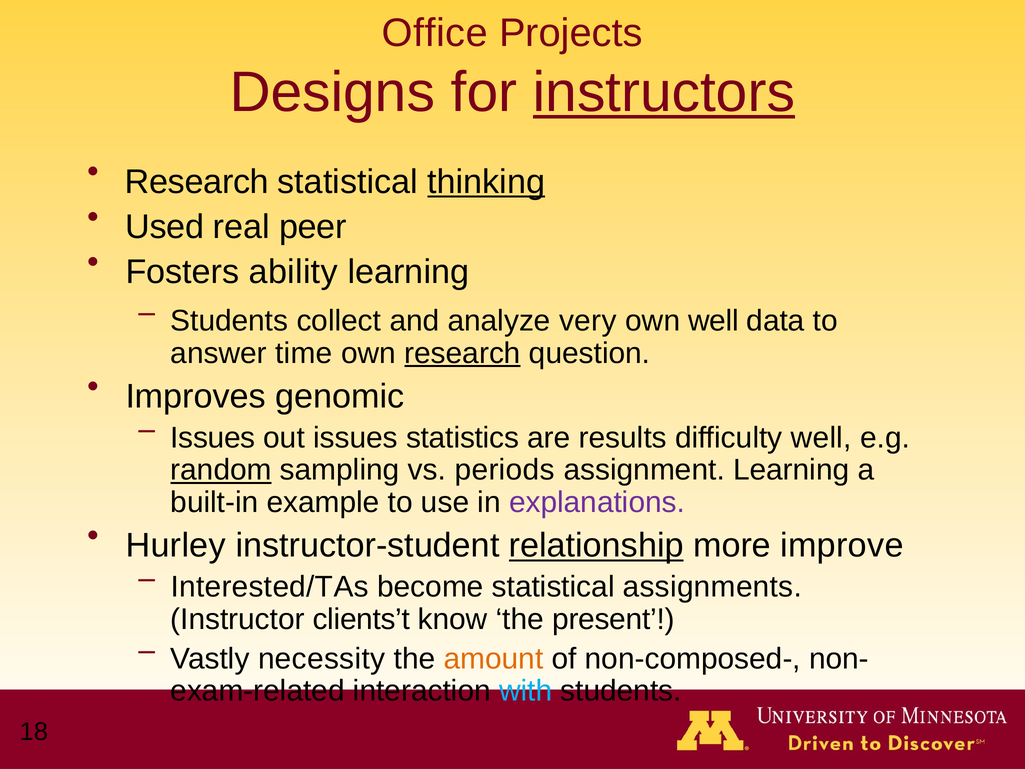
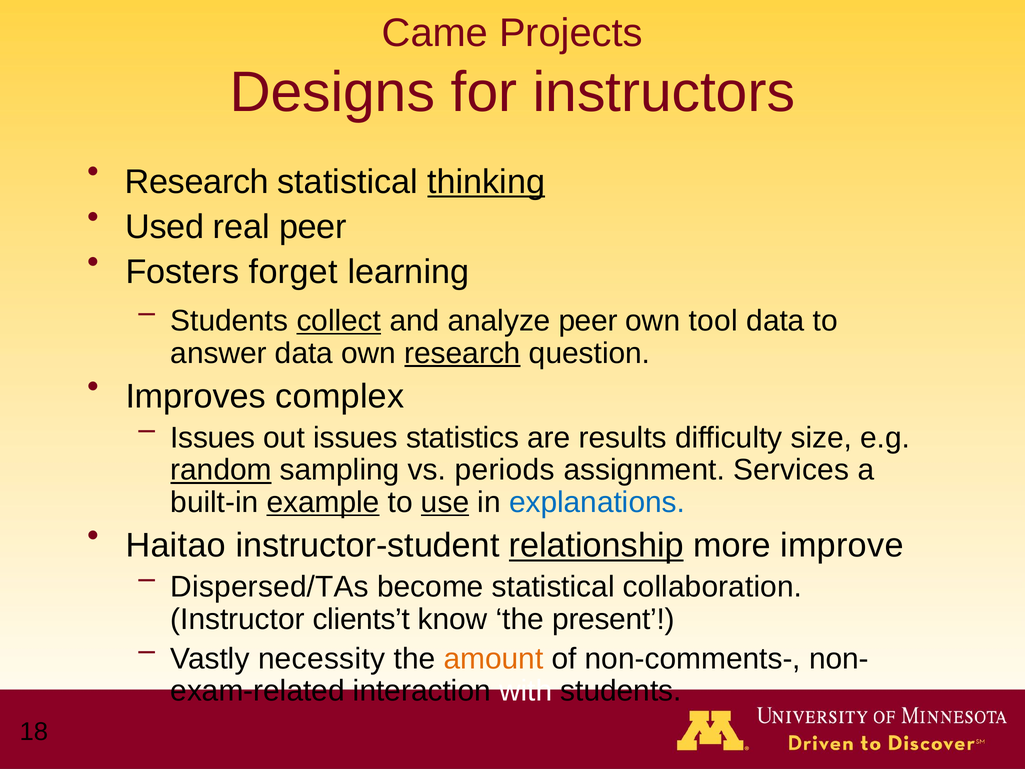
Office: Office -> Came (435, 33)
instructors underline: present -> none (664, 92)
ability: ability -> forget (293, 272)
collect underline: none -> present (339, 321)
analyze very: very -> peer (588, 321)
own well: well -> tool (713, 321)
answer time: time -> data (304, 353)
genomic: genomic -> complex (340, 396)
difficulty well: well -> size (821, 438)
assignment Learning: Learning -> Services (791, 470)
example underline: none -> present (323, 502)
use underline: none -> present (445, 502)
explanations colour: purple -> blue (597, 502)
Hurley: Hurley -> Haitao (176, 546)
Interested/TAs: Interested/TAs -> Dispersed/TAs (270, 587)
assignments: assignments -> collaboration (712, 587)
non-composed-: non-composed- -> non-comments- (693, 658)
with colour: light blue -> white (526, 691)
